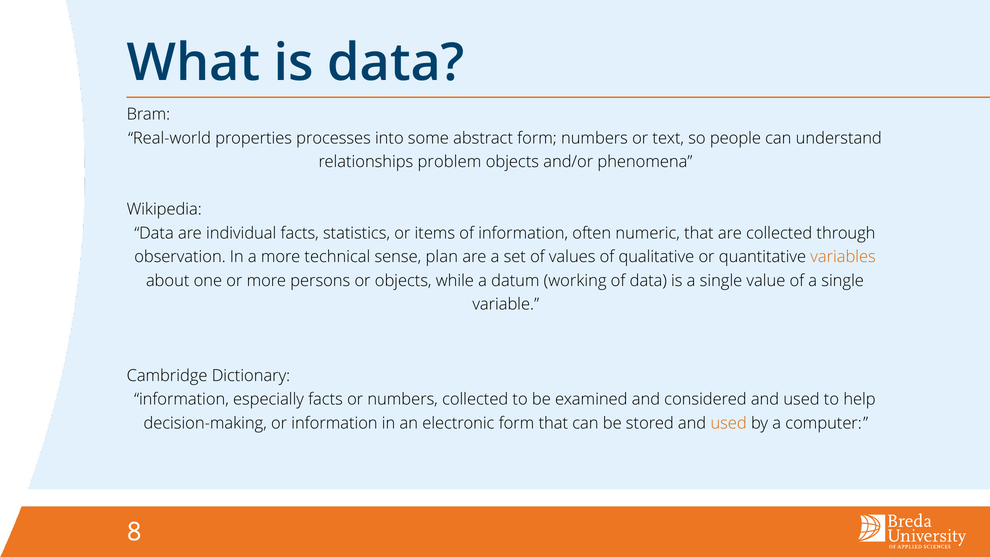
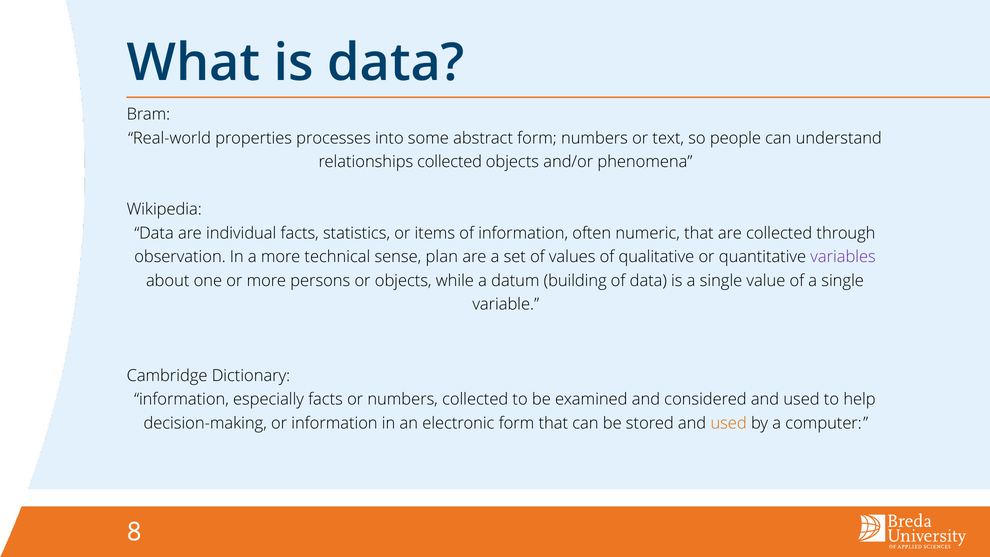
relationships problem: problem -> collected (450, 162)
variables colour: orange -> purple (843, 257)
working: working -> building (575, 281)
